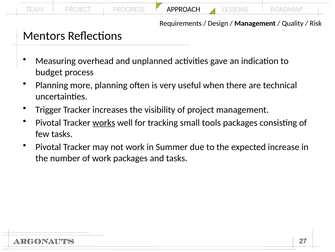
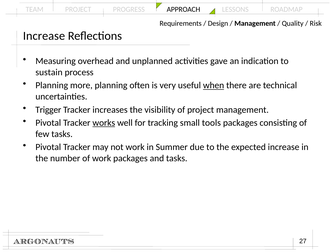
Mentors: Mentors -> Increase (44, 36)
budget: budget -> sustain (49, 72)
when underline: none -> present (214, 85)
